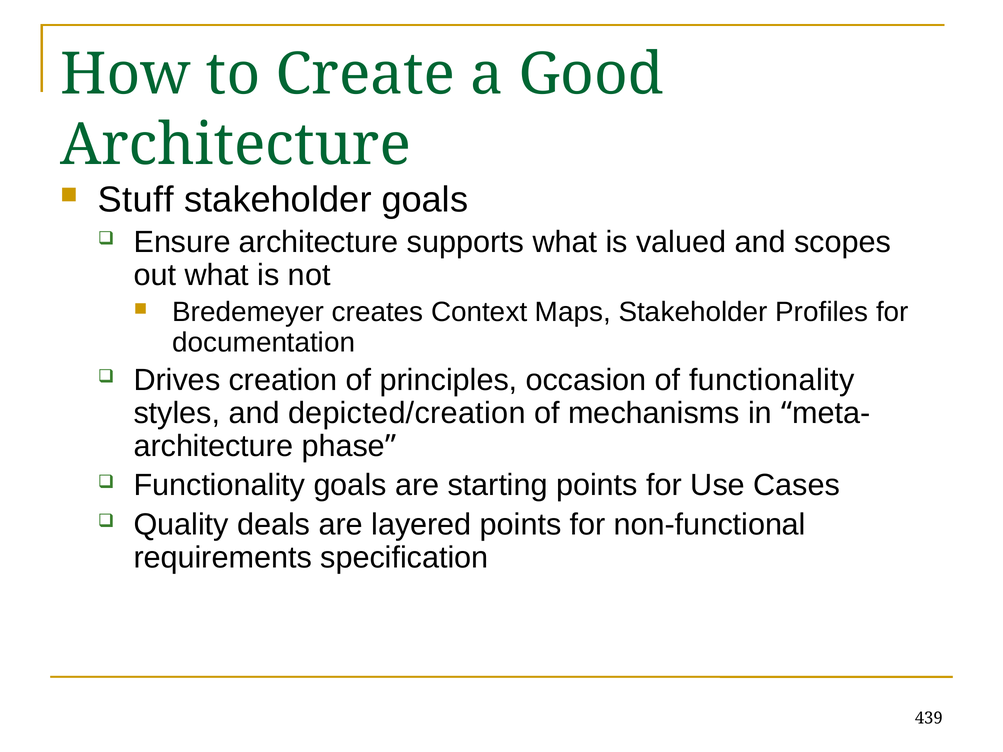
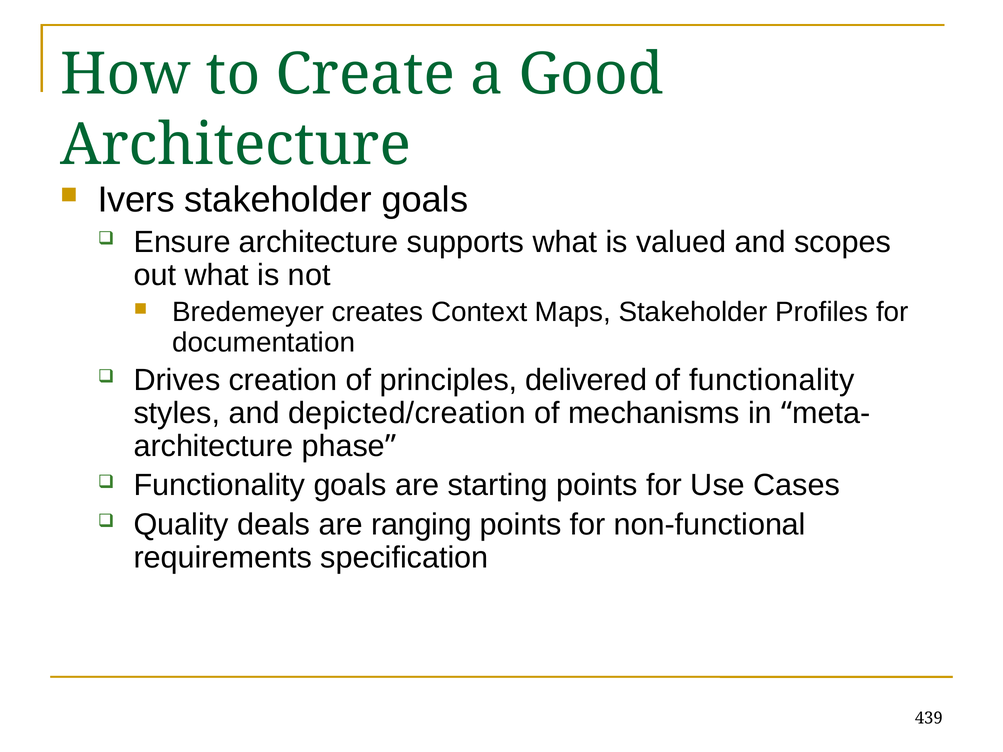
Stuff: Stuff -> Ivers (136, 200)
occasion: occasion -> delivered (586, 380)
layered: layered -> ranging (422, 525)
